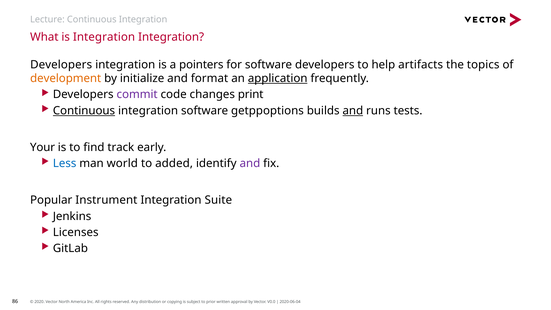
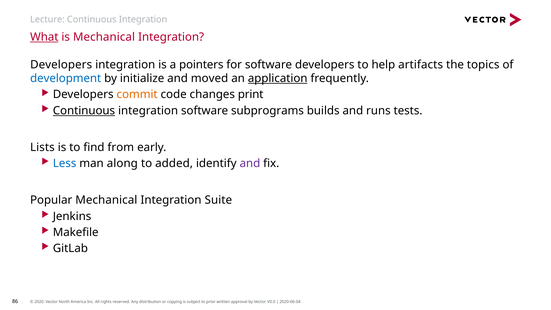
What underline: none -> present (44, 37)
is Integration: Integration -> Mechanical (104, 37)
development colour: orange -> blue (66, 78)
format: format -> moved (210, 78)
commit colour: purple -> orange (137, 94)
getppoptions: getppoptions -> subprograms (267, 111)
and underline: present -> none (353, 111)
Your: Your -> Lists (42, 147)
track: track -> from (121, 147)
world: world -> along (122, 163)
Popular Instrument: Instrument -> Mechanical (106, 200)
Licenses: Licenses -> Makefile (76, 232)
